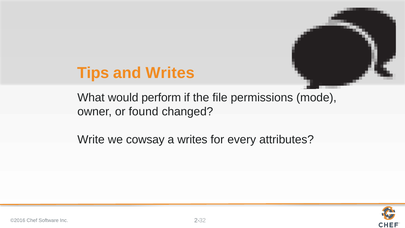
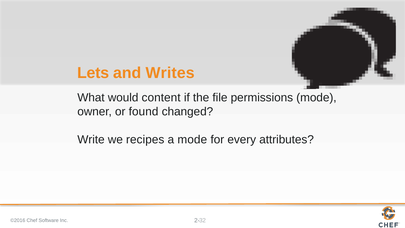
Tips: Tips -> Lets (93, 73)
perform: perform -> content (161, 97)
cowsay: cowsay -> recipes (145, 140)
a writes: writes -> mode (192, 140)
